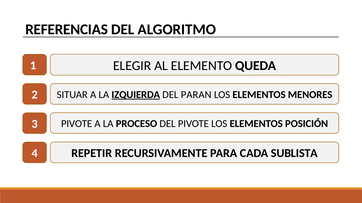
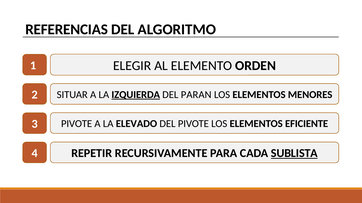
QUEDA: QUEDA -> ORDEN (256, 66)
PROCESO: PROCESO -> ELEVADO (136, 124)
POSICIÓN: POSICIÓN -> EFICIENTE (307, 124)
SUBLISTA underline: none -> present (294, 154)
